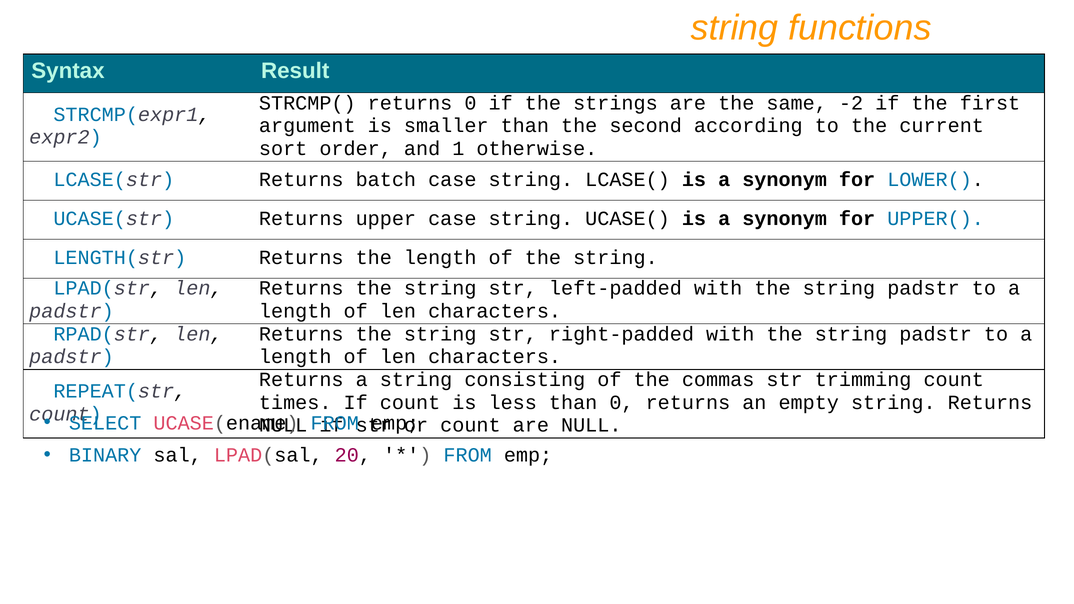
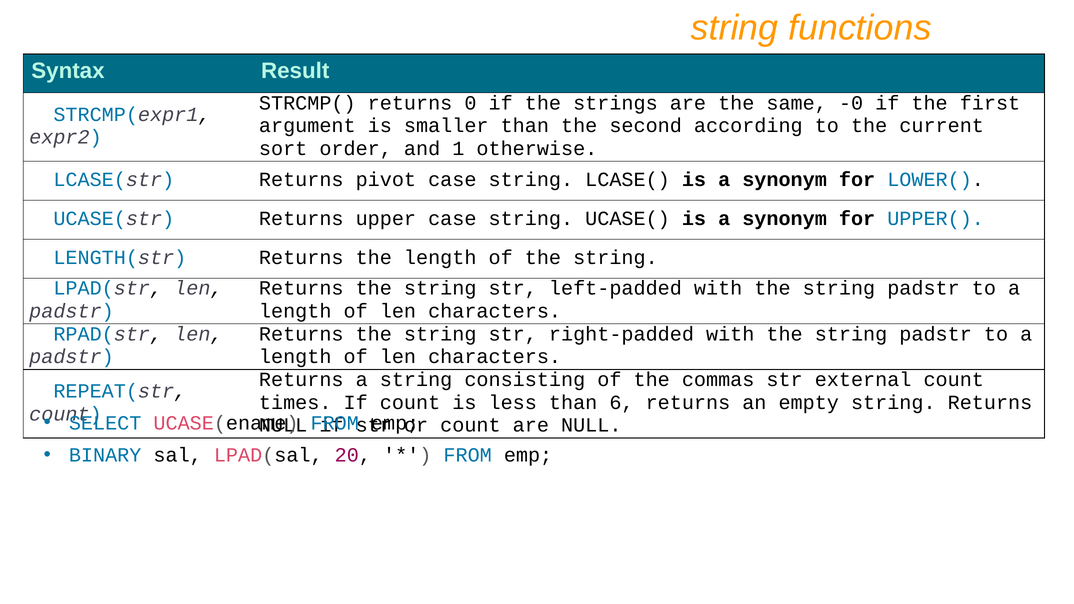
-2: -2 -> -0 (851, 103)
batch: batch -> pivot (386, 180)
trimming: trimming -> external (863, 380)
than 0: 0 -> 6 (621, 403)
